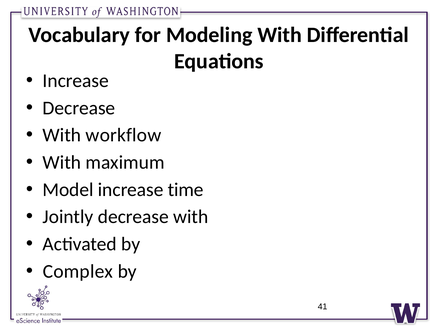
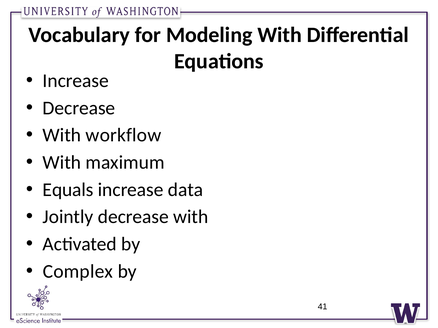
Model: Model -> Equals (68, 190)
time: time -> data (186, 190)
